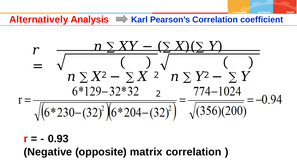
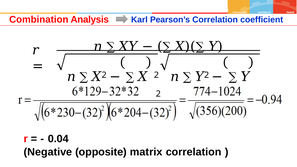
Alternatively: Alternatively -> Combination (39, 19)
0.93: 0.93 -> 0.04 (58, 139)
